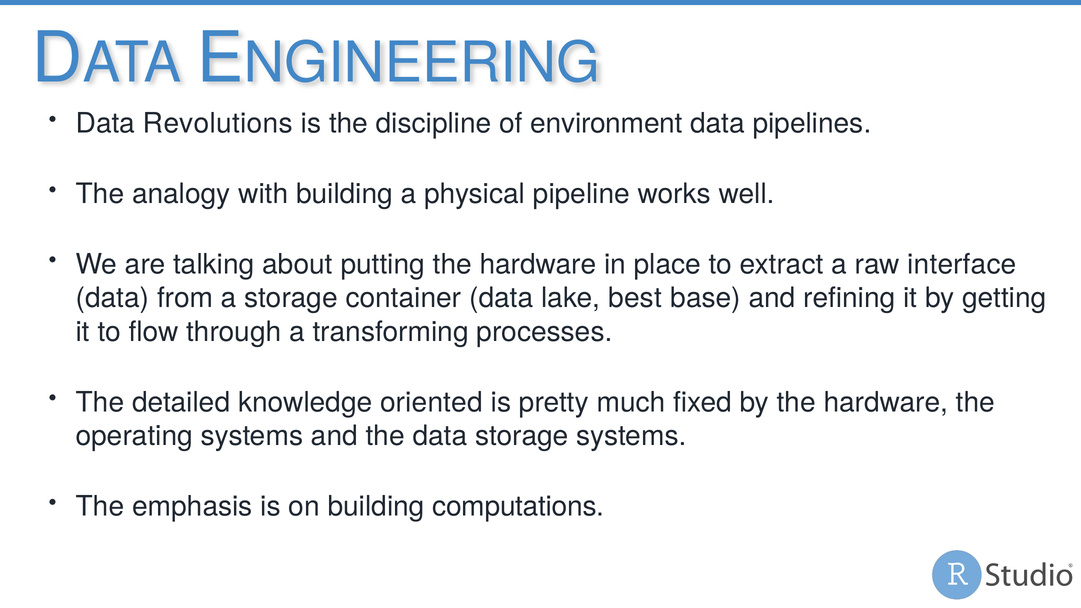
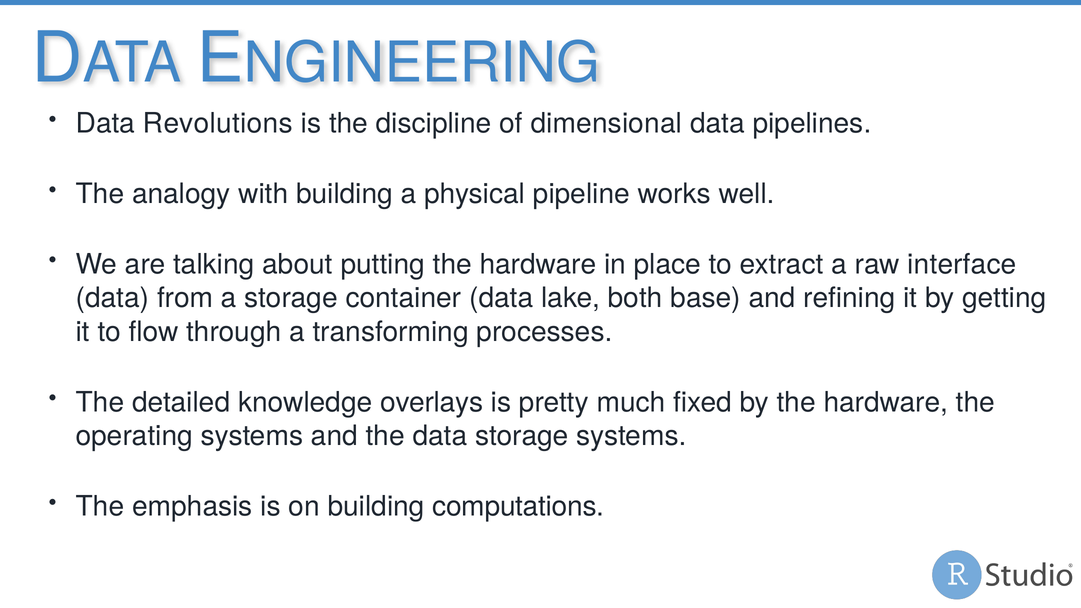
environment: environment -> dimensional (606, 124)
best: best -> both (635, 298)
oriented: oriented -> overlays (432, 402)
